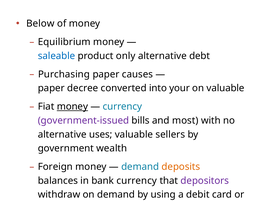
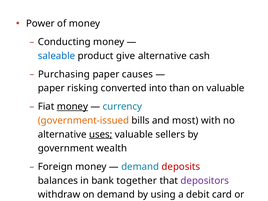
Below: Below -> Power (40, 24)
Equilibrium: Equilibrium -> Conducting (64, 42)
only: only -> give (126, 56)
debt: debt -> cash (200, 56)
decree: decree -> risking (83, 88)
your: your -> than (180, 88)
government-issued colour: purple -> orange (83, 120)
uses underline: none -> present (101, 134)
deposits colour: orange -> red (181, 167)
bank currency: currency -> together (137, 181)
